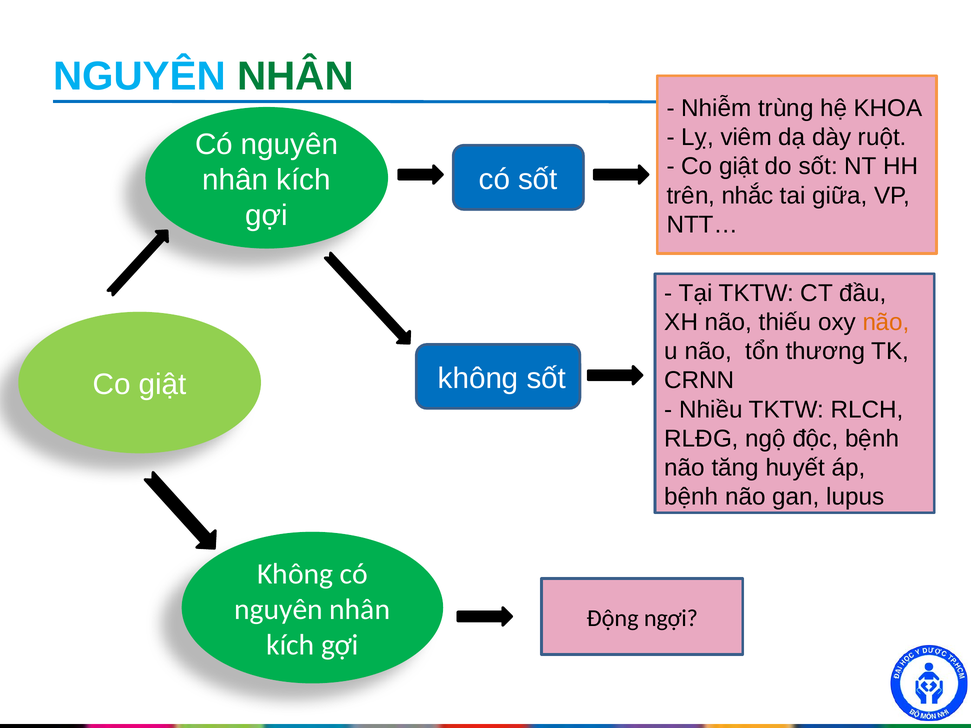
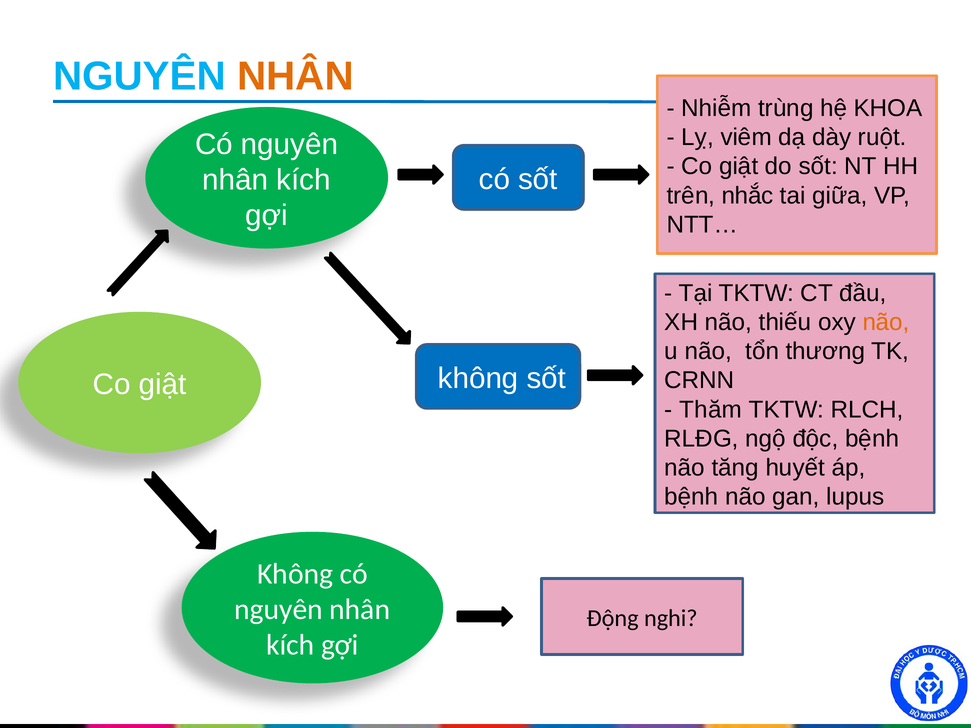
NHÂN colour: green -> orange (295, 77)
Nhiều: Nhiều -> Thăm (711, 410)
ngợi: ngợi -> nghi (671, 618)
